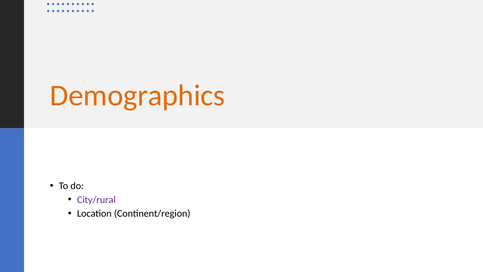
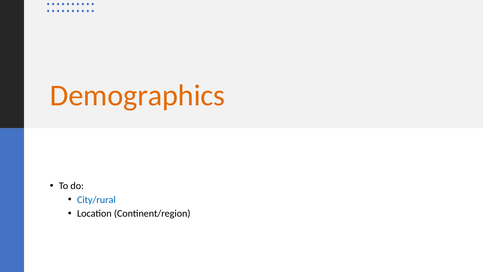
City/rural colour: purple -> blue (96, 200)
